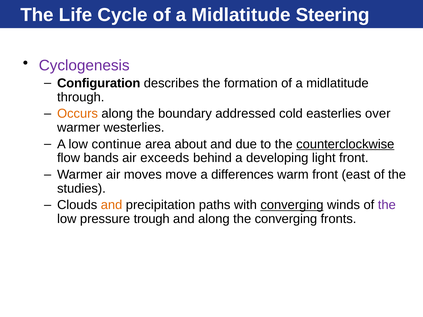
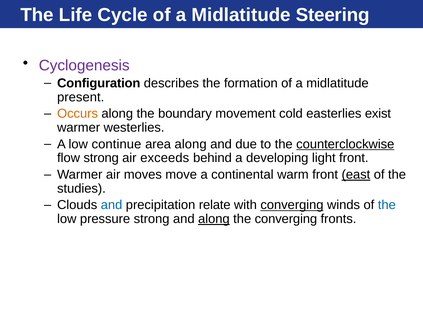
through: through -> present (81, 97)
addressed: addressed -> movement (246, 114)
over: over -> exist (378, 114)
area about: about -> along (191, 144)
flow bands: bands -> strong (101, 158)
differences: differences -> continental (242, 175)
east underline: none -> present (356, 175)
and colour: orange -> blue (112, 205)
paths: paths -> relate (215, 205)
the colour: purple -> blue (387, 205)
pressure trough: trough -> strong (152, 219)
along underline: none -> present (214, 219)
